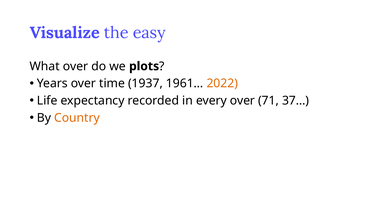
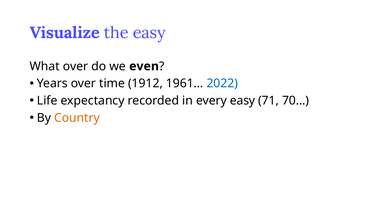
plots: plots -> even (144, 66)
1937: 1937 -> 1912 (145, 83)
2022 colour: orange -> blue (222, 83)
every over: over -> easy (242, 101)
37…: 37… -> 70… (296, 101)
